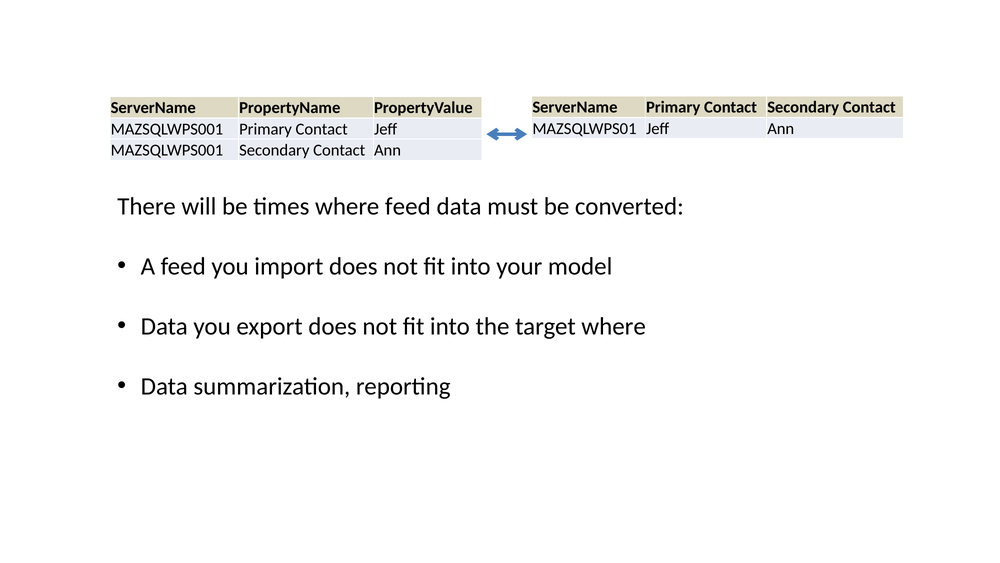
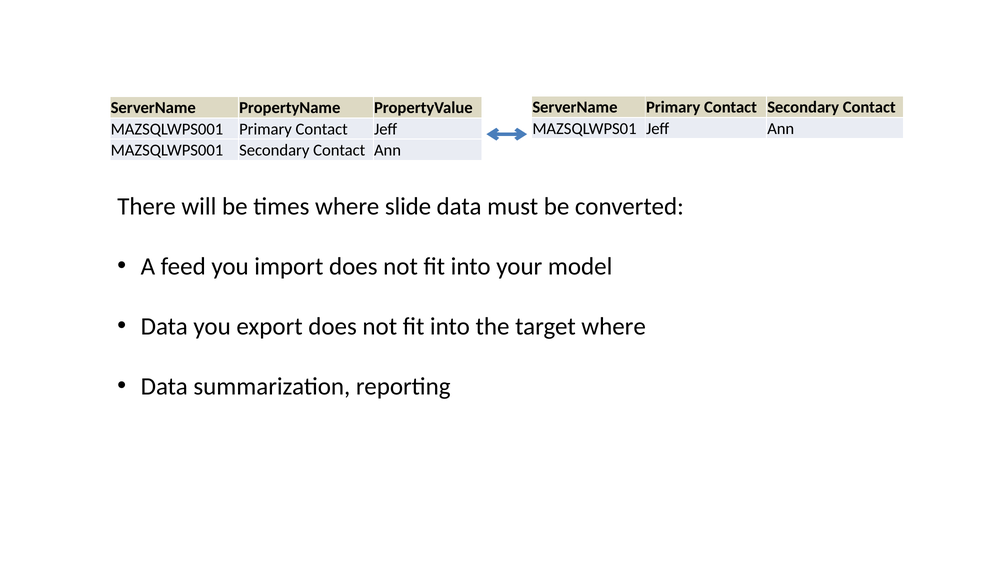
where feed: feed -> slide (408, 206)
